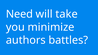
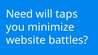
take: take -> taps (67, 14)
authors: authors -> website (26, 40)
